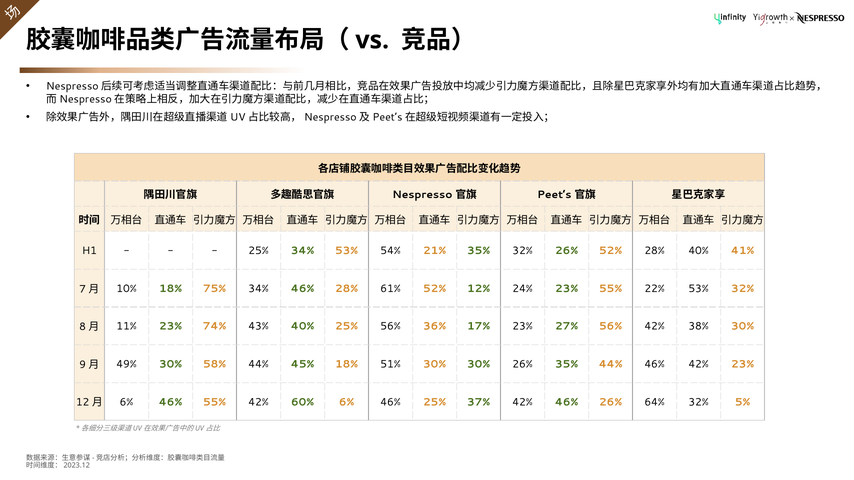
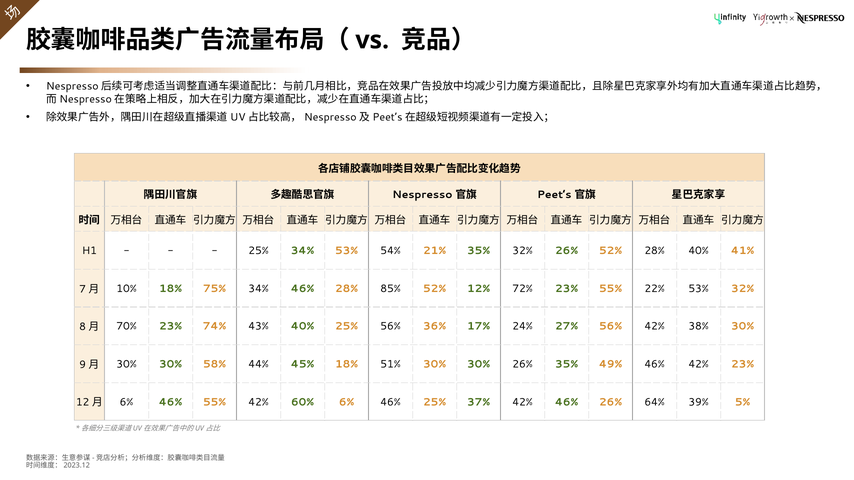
61%: 61% -> 85% (391, 289)
24%: 24% -> 72% (523, 289)
11%: 11% -> 70% (127, 327)
17% 23%: 23% -> 24% (523, 327)
49%: 49% -> 30% (127, 365)
35% 44%: 44% -> 49% (611, 365)
64% 32%: 32% -> 39% (699, 402)
